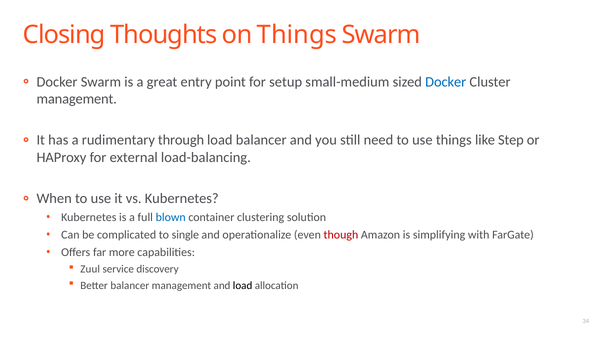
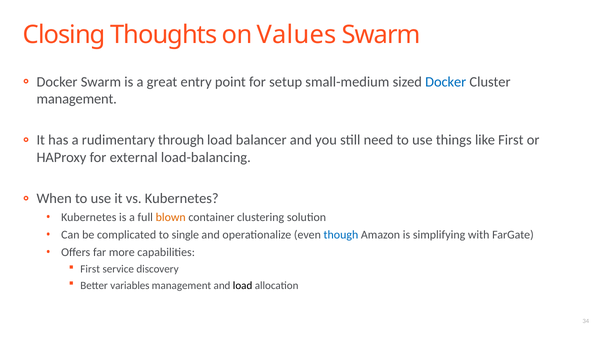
on Things: Things -> Values (297, 35)
like Step: Step -> First (511, 140)
blown colour: blue -> orange (171, 218)
though colour: red -> blue (341, 235)
Zuul: Zuul -> First (90, 269)
Better balancer: balancer -> variables (130, 286)
